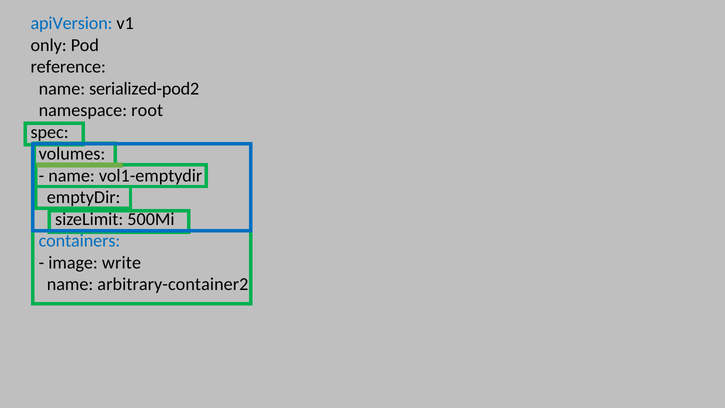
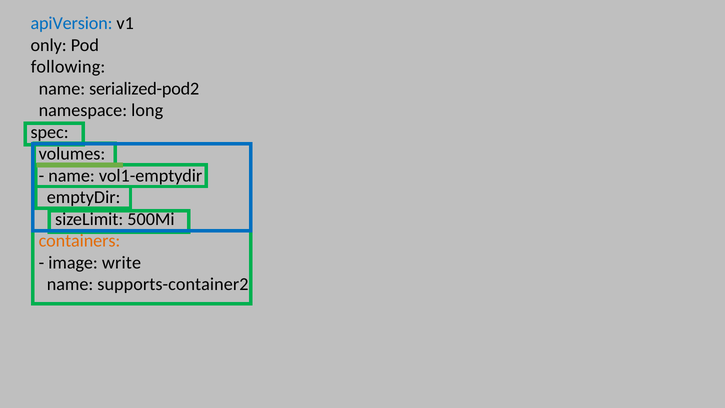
reference: reference -> following (68, 67)
root: root -> long (147, 110)
containers colour: blue -> orange (79, 241)
arbitrary-container2: arbitrary-container2 -> supports-container2 (173, 284)
